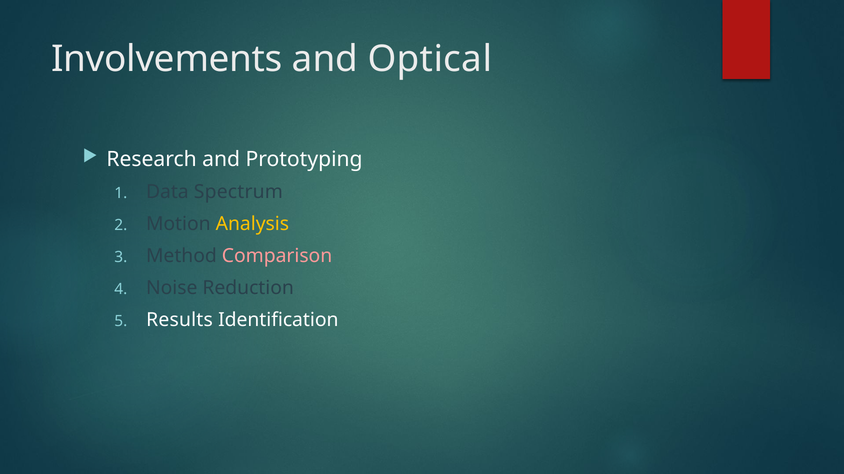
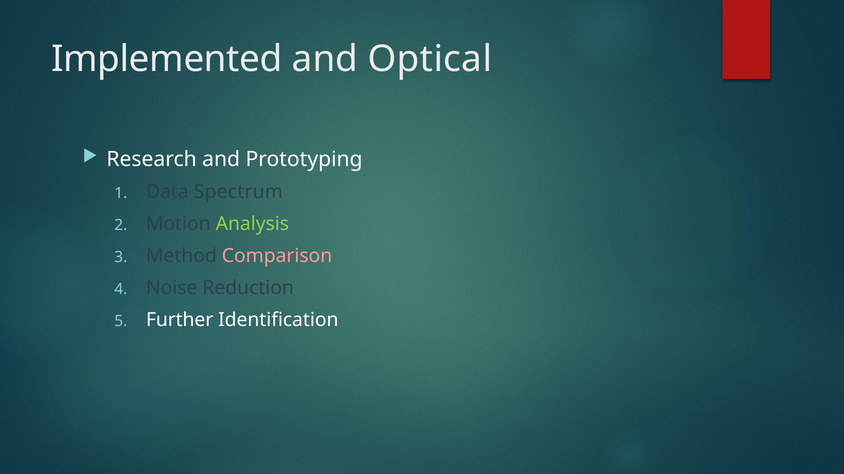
Involvements: Involvements -> Implemented (167, 59)
Analysis colour: yellow -> light green (252, 224)
Results: Results -> Further (180, 320)
